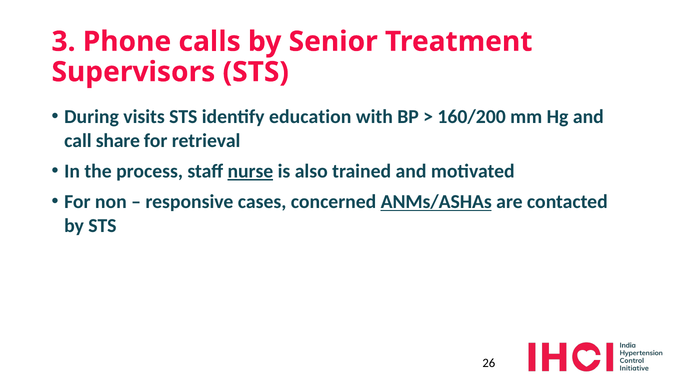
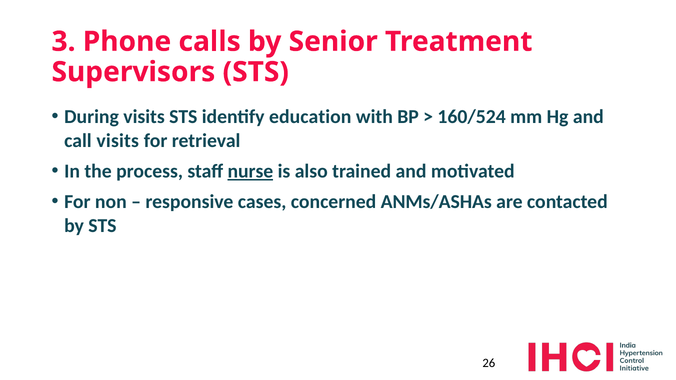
160/200: 160/200 -> 160/524 (472, 117)
call share: share -> visits (118, 141)
ANMs/ASHAs underline: present -> none (436, 202)
